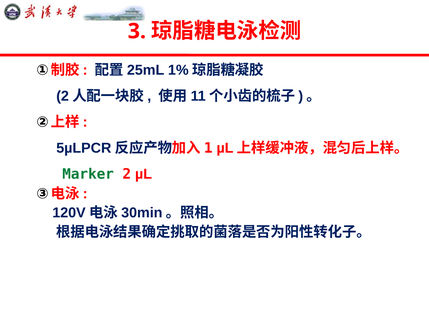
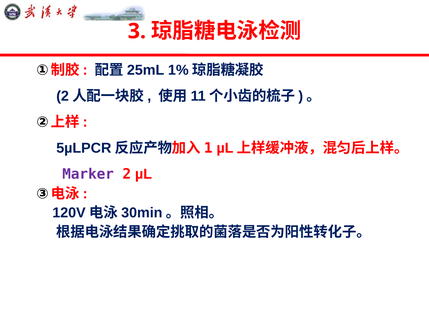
Marker colour: green -> purple (88, 174)
